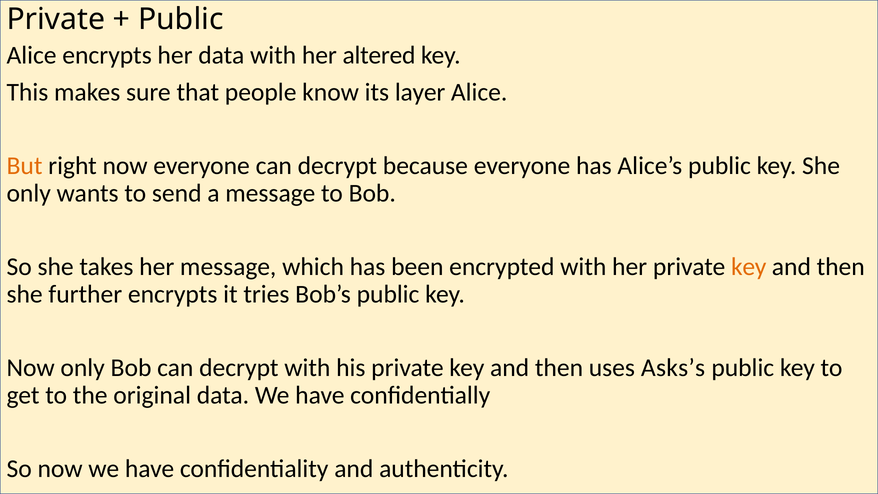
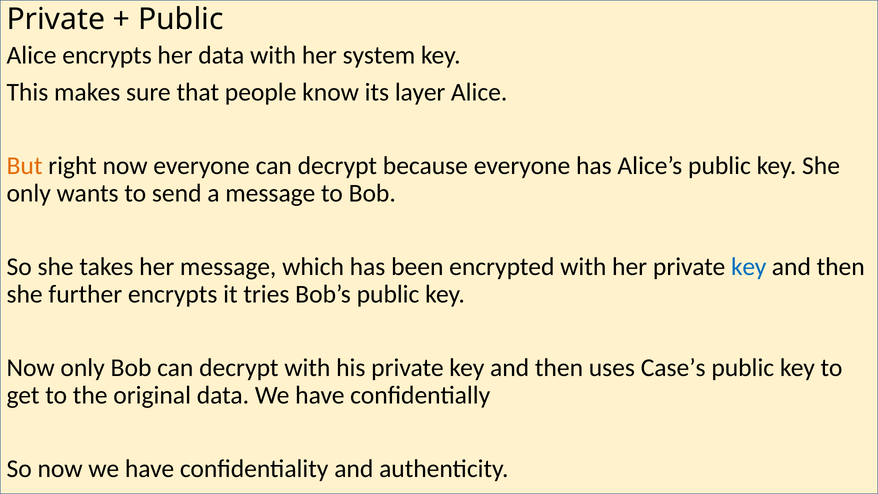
altered: altered -> system (379, 55)
key colour: orange -> blue (749, 267)
Asks’s: Asks’s -> Case’s (673, 368)
